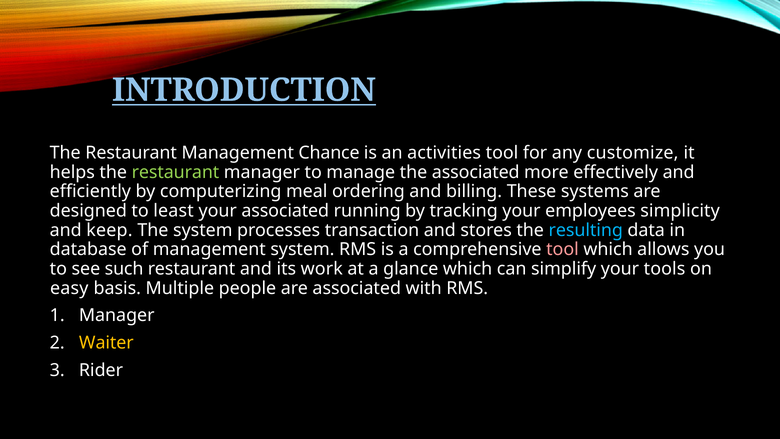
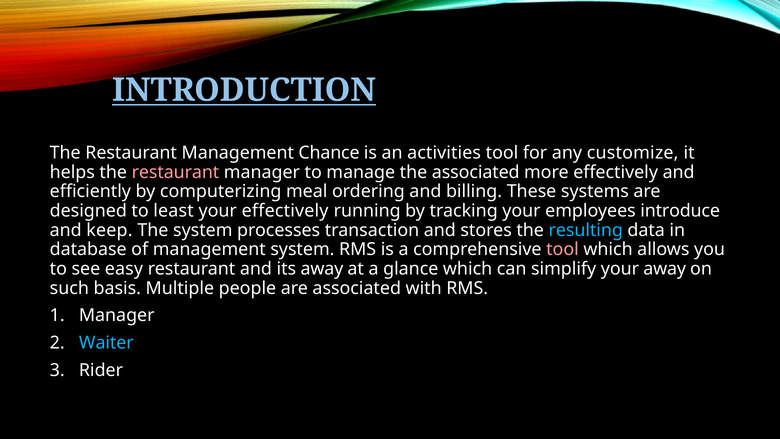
restaurant colour: light green -> pink (175, 172)
your associated: associated -> effectively (285, 211)
simplicity: simplicity -> introduce (680, 211)
such: such -> easy (124, 269)
its work: work -> away (322, 269)
your tools: tools -> away (665, 269)
easy: easy -> such (69, 288)
Waiter colour: yellow -> light blue (106, 343)
